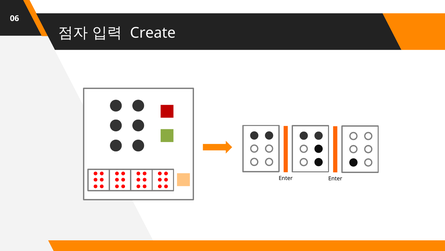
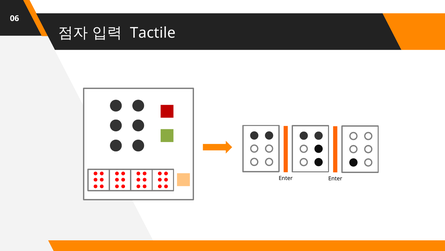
Create: Create -> Tactile (153, 33)
